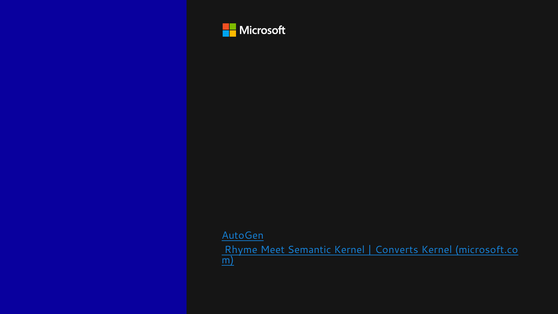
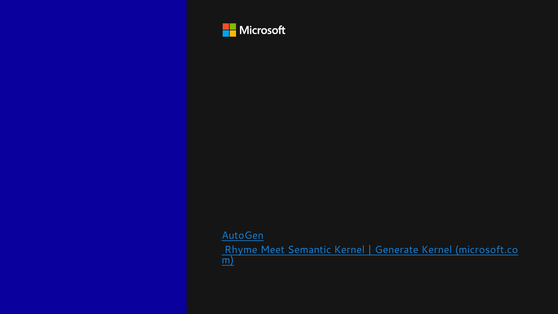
Converts: Converts -> Generate (397, 250)
